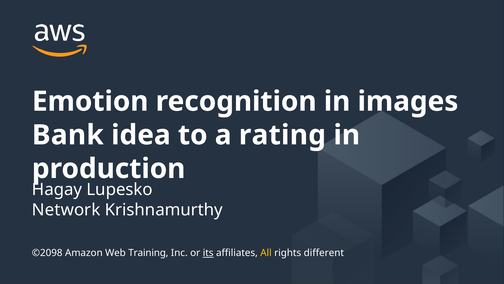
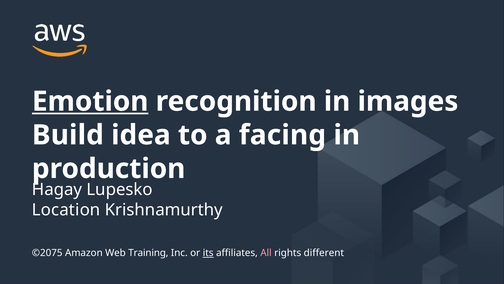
Emotion underline: none -> present (90, 101)
Bank: Bank -> Build (68, 135)
rating: rating -> facing (282, 135)
Network: Network -> Location (66, 210)
©2098: ©2098 -> ©2075 (47, 253)
All colour: yellow -> pink (266, 253)
